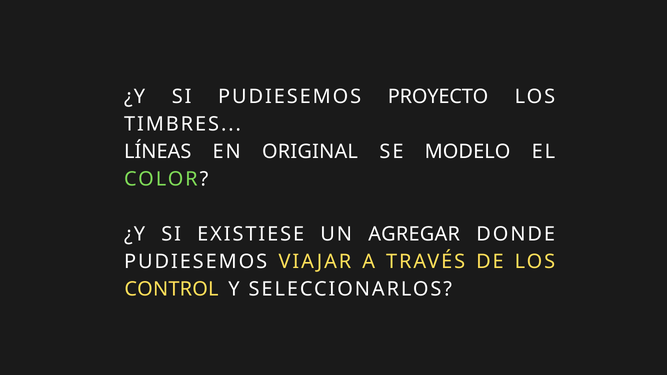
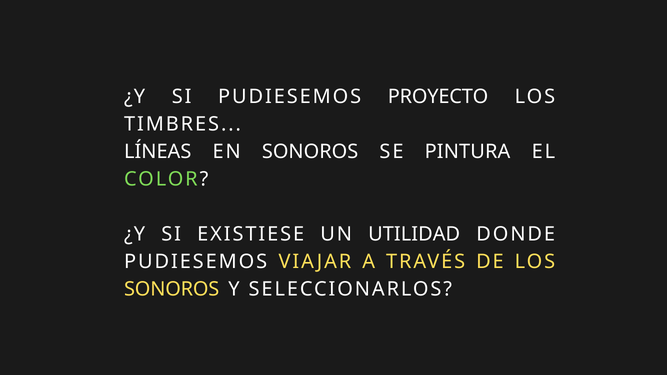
EN ORIGINAL: ORIGINAL -> SONOROS (310, 152)
MODELO: MODELO -> PINTURA (467, 152)
AGREGAR: AGREGAR -> UTILIDAD (414, 234)
CONTROL: CONTROL -> SONOROS (172, 289)
